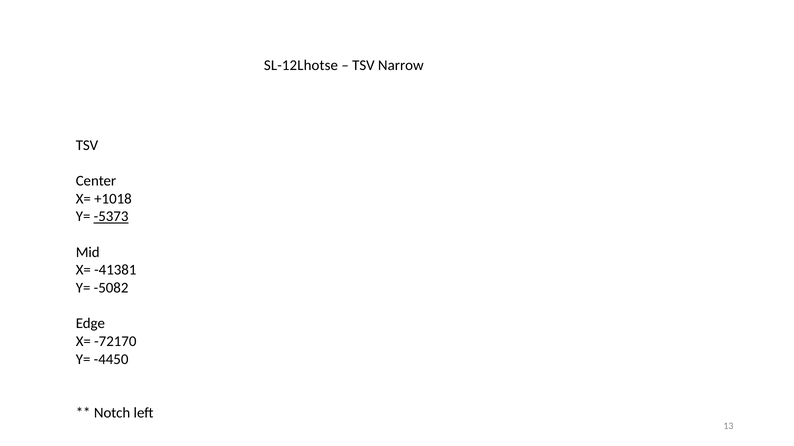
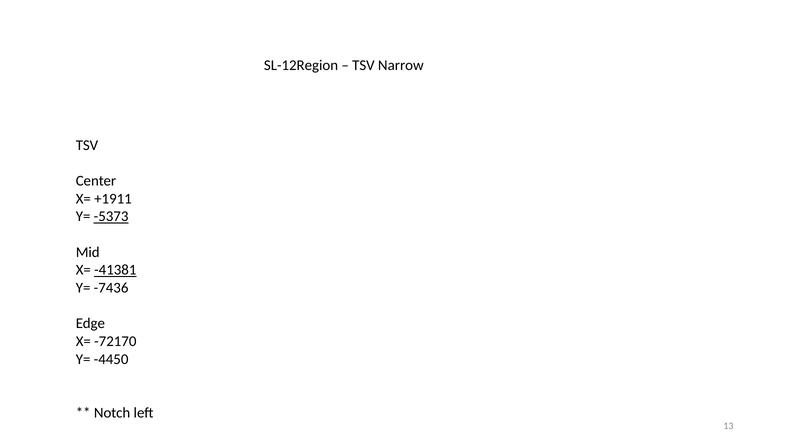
SL-12Lhotse: SL-12Lhotse -> SL-12Region (301, 65)
+1018: +1018 -> +1911 (113, 199)
-41381 underline: none -> present (115, 270)
-5082: -5082 -> -7436 (111, 288)
